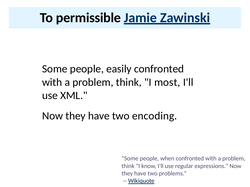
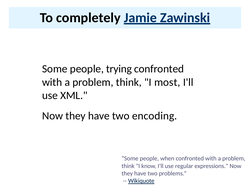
permissible: permissible -> completely (88, 18)
easily: easily -> trying (119, 69)
